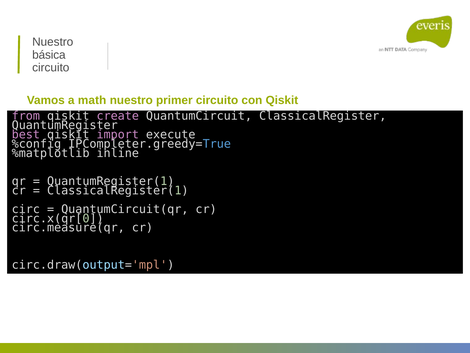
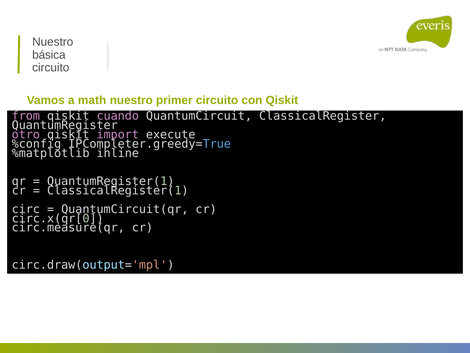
create: create -> cuando (118, 116)
best: best -> otro (26, 134)
